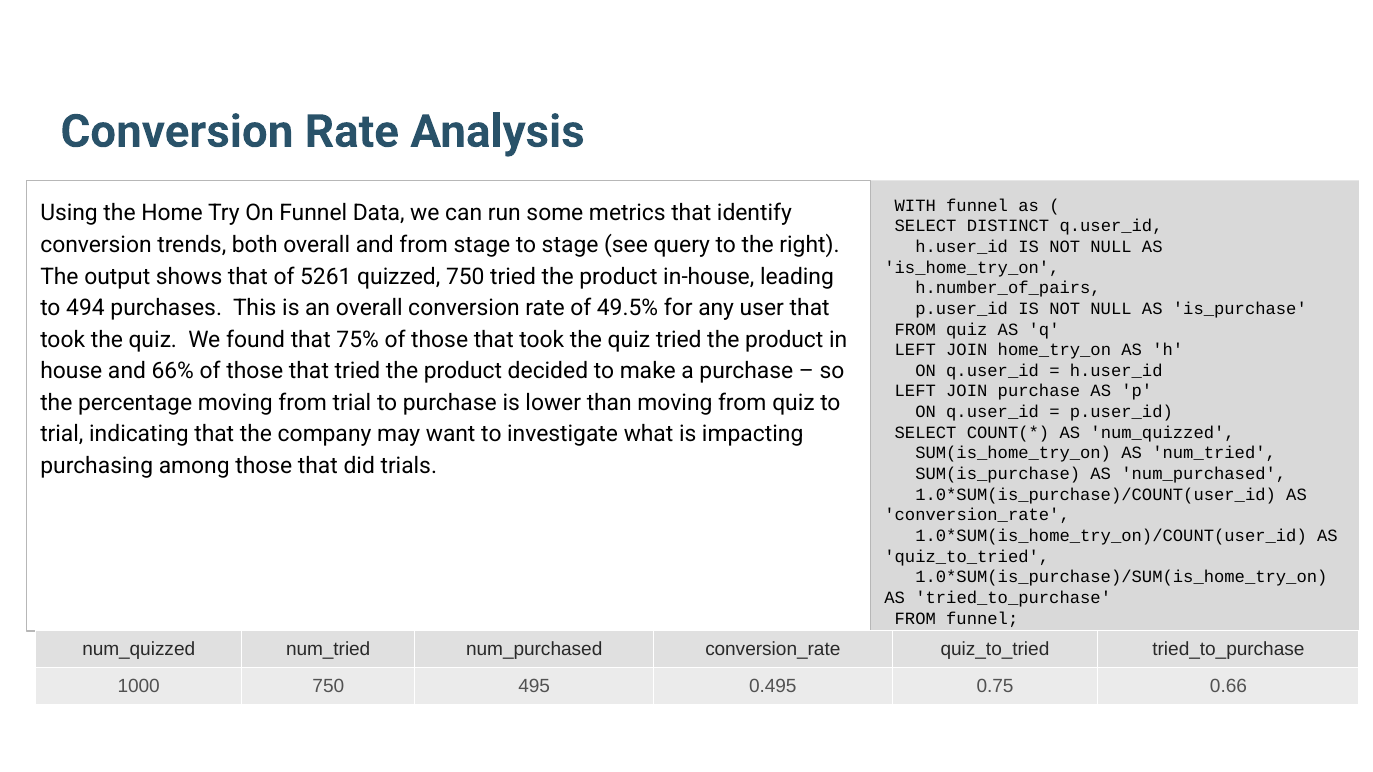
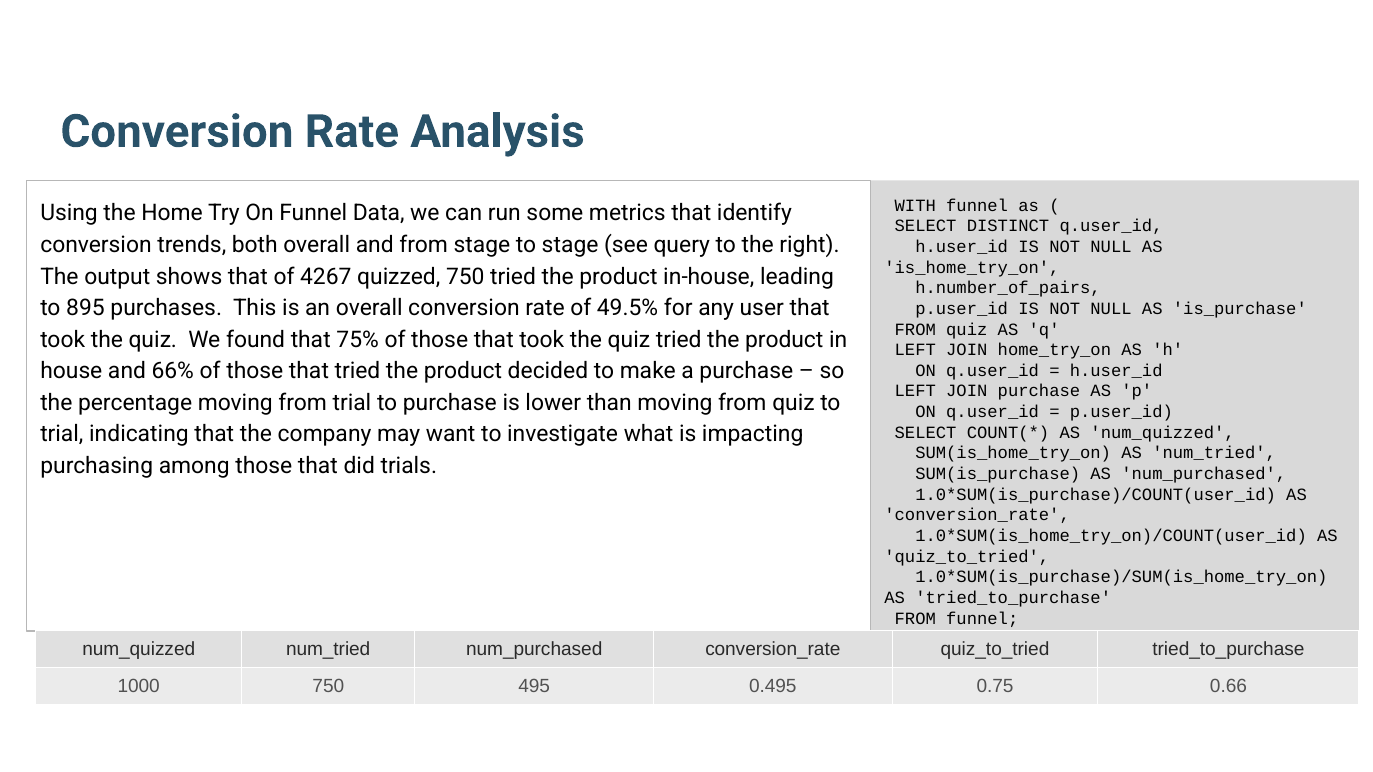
5261: 5261 -> 4267 (326, 277)
494: 494 -> 895 (85, 308)
